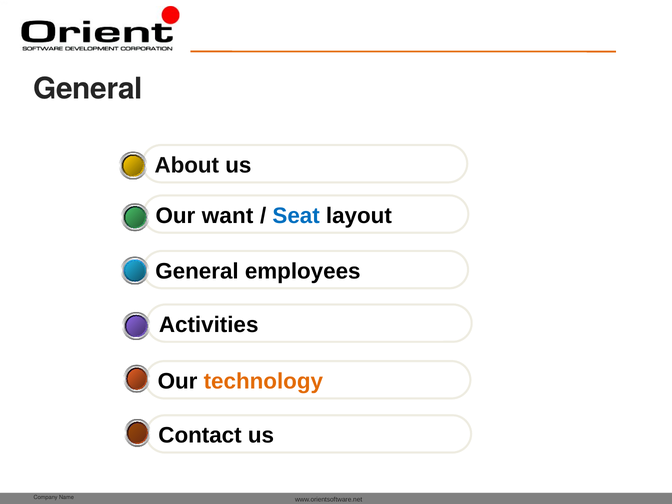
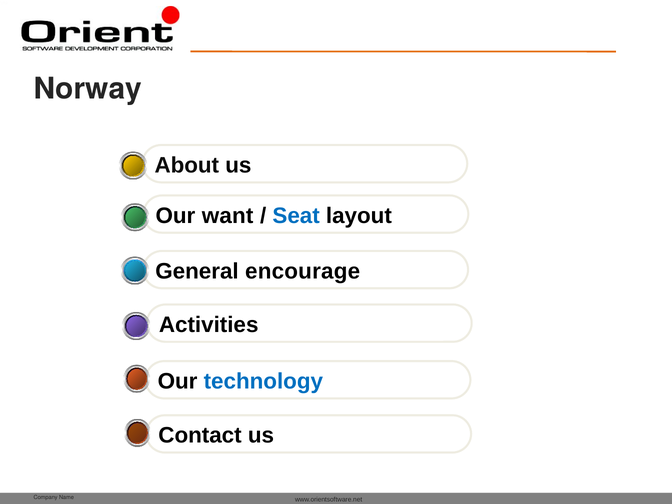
General: General -> Norway (88, 89)
employees: employees -> encourage (303, 271)
technology colour: orange -> blue (263, 381)
